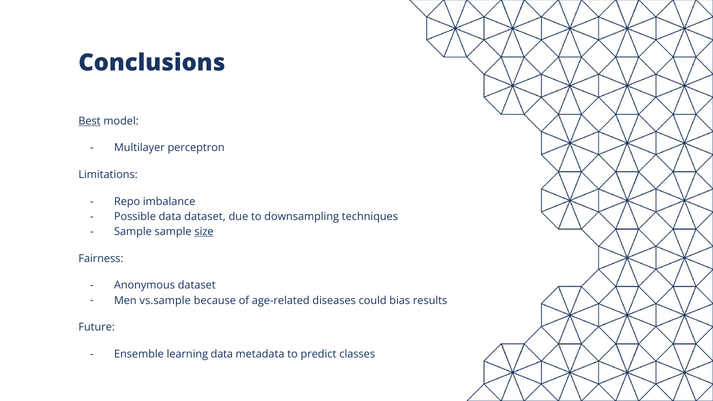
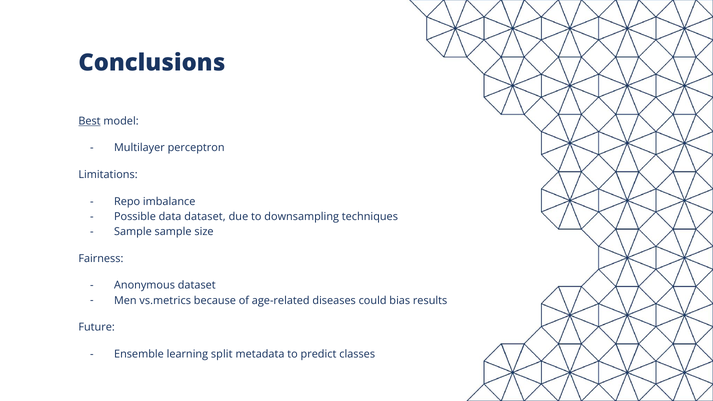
size underline: present -> none (204, 232)
vs.sample: vs.sample -> vs.metrics (165, 300)
learning data: data -> split (222, 354)
